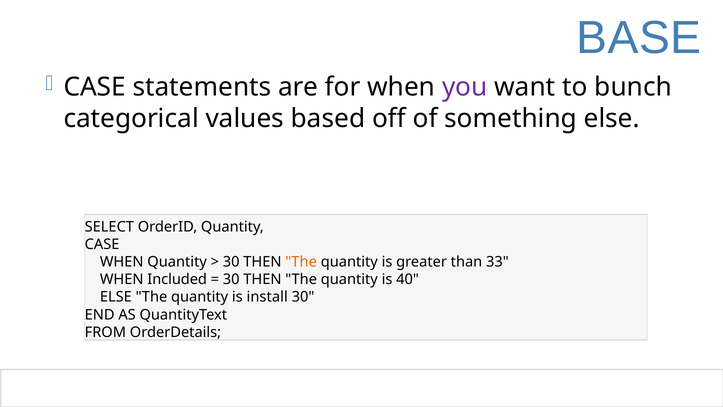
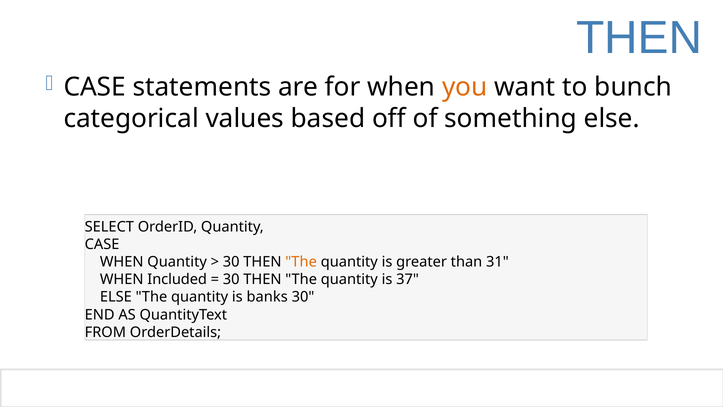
BASE: BASE -> THEN (639, 38)
you colour: purple -> orange (465, 87)
33: 33 -> 31 (497, 262)
40: 40 -> 37 (408, 279)
install: install -> banks (267, 297)
